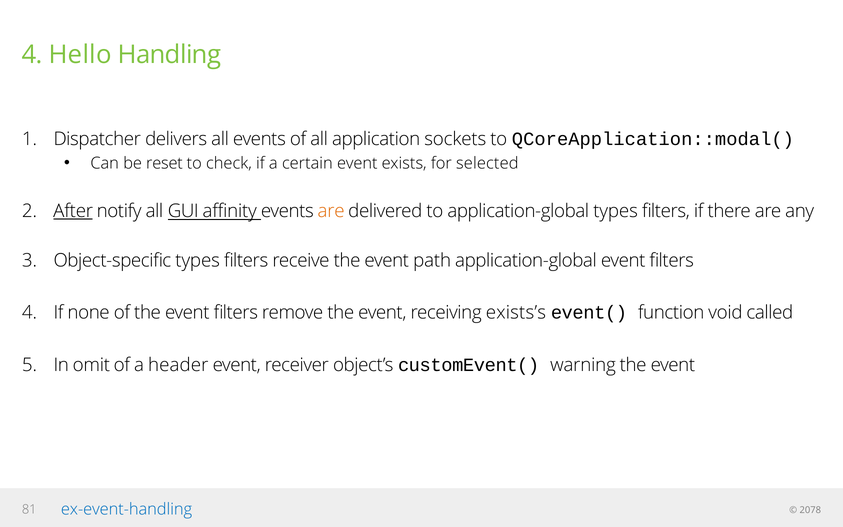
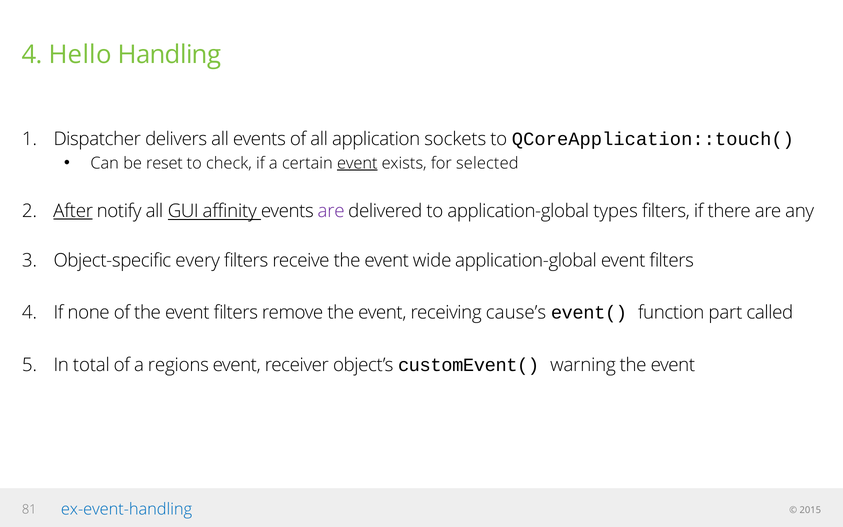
QCoreApplication::modal(: QCoreApplication::modal( -> QCoreApplication::touch( (653, 139)
event underline: none -> present (357, 163)
are colour: orange -> purple (331, 211)
Object-specific types: types -> every (198, 260)
path: path -> wide (432, 260)
exists’s: exists’s -> cause’s (516, 313)
void: void -> part (725, 313)
omit: omit -> total (91, 365)
header: header -> regions (178, 365)
2078: 2078 -> 2015 (810, 510)
